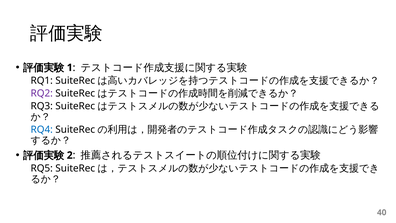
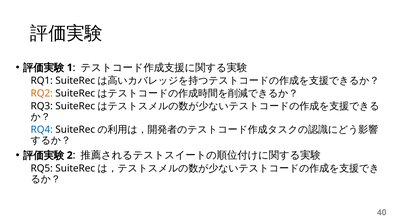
RQ2 colour: purple -> orange (42, 93)
